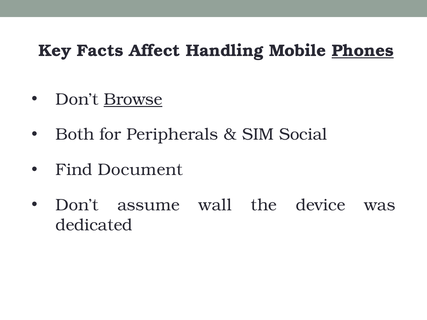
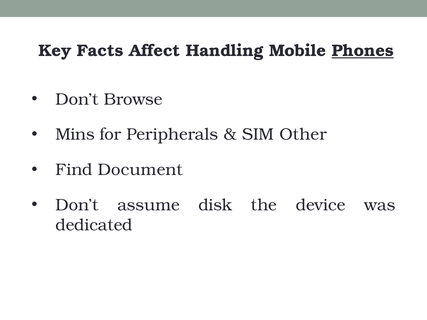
Browse underline: present -> none (133, 99)
Both: Both -> Mins (75, 135)
Social: Social -> Other (303, 135)
wall: wall -> disk (215, 205)
